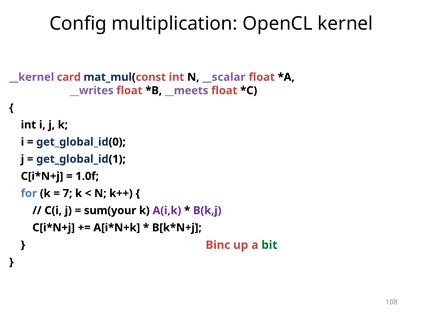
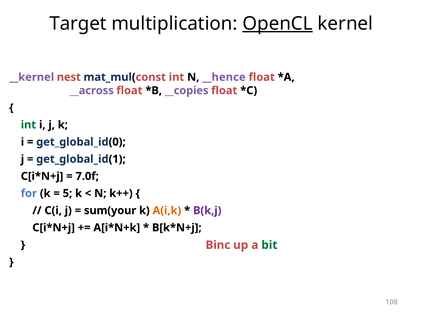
Config: Config -> Target (78, 24)
OpenCL underline: none -> present (278, 24)
card: card -> nest (69, 77)
__scalar: __scalar -> __hence (224, 77)
__writes: __writes -> __across (92, 91)
__meets: __meets -> __copies (187, 91)
int colour: black -> green (28, 125)
1.0f: 1.0f -> 7.0f (87, 176)
7: 7 -> 5 (67, 194)
A(i,k colour: purple -> orange (167, 211)
